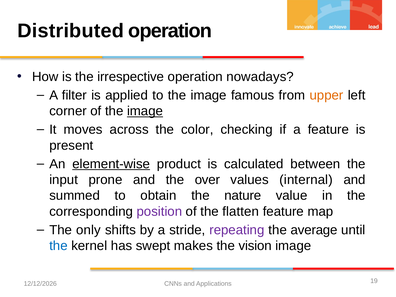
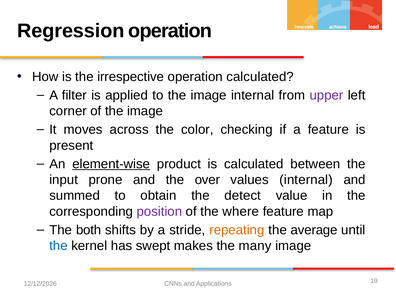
Distributed: Distributed -> Regression (71, 31)
operation nowadays: nowadays -> calculated (260, 77)
image famous: famous -> internal (253, 95)
upper colour: orange -> purple (327, 95)
image underline: present -> none (145, 111)
nature: nature -> detect (243, 196)
flatten: flatten -> where (241, 211)
only: only -> both (89, 230)
repeating colour: purple -> orange (237, 230)
vision: vision -> many (255, 246)
